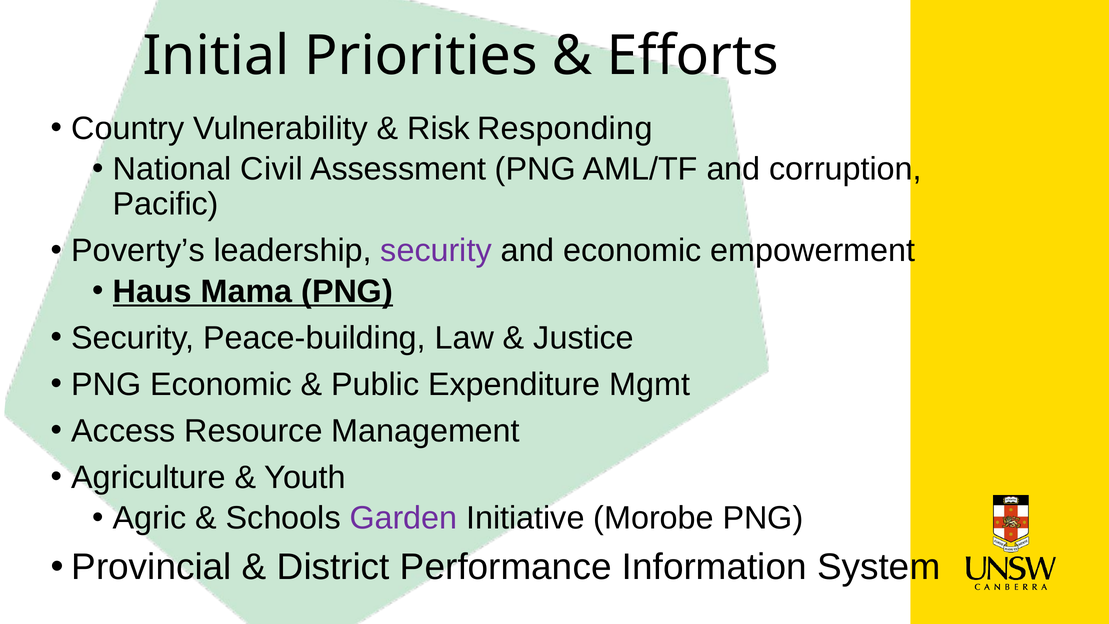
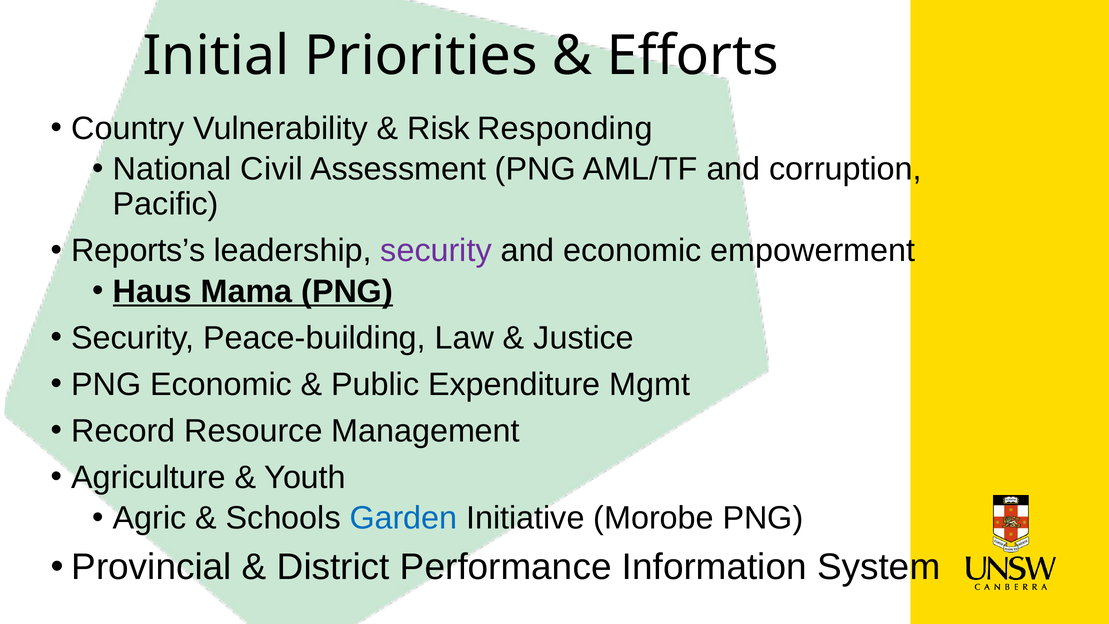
Poverty’s: Poverty’s -> Reports’s (138, 251)
Access: Access -> Record (123, 431)
Garden colour: purple -> blue (403, 518)
